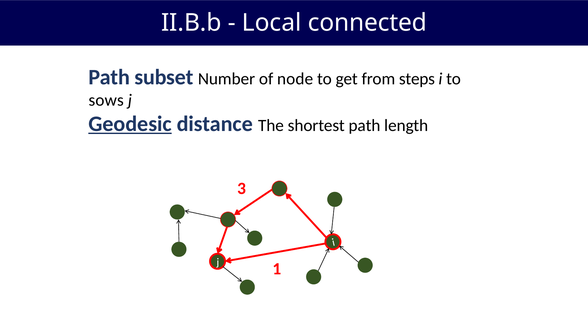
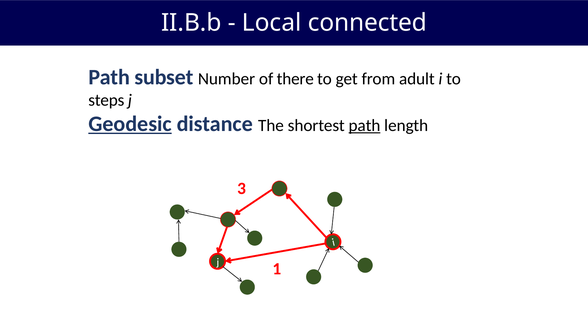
node: node -> there (295, 79)
steps: steps -> adult (417, 79)
sows: sows -> steps (106, 100)
path underline: none -> present (364, 125)
